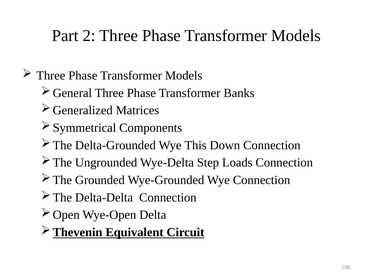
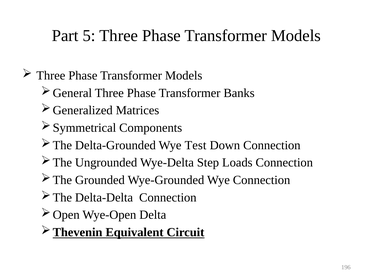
2: 2 -> 5 (89, 36)
This: This -> Test (196, 145)
